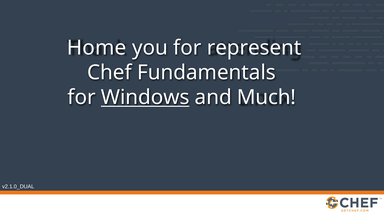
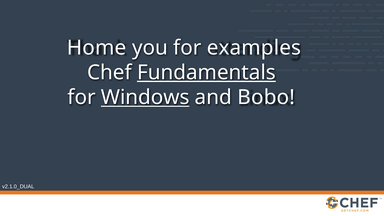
represent: represent -> examples (254, 48)
Fundamentals underline: none -> present (206, 73)
Much: Much -> Bobo (266, 97)
